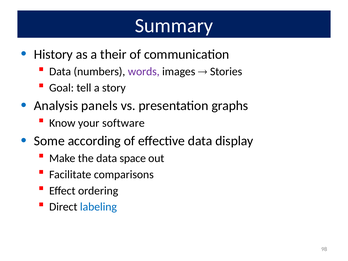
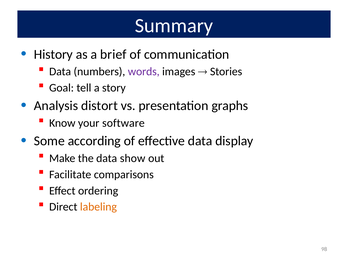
their: their -> brief (113, 54)
panels: panels -> distort (99, 106)
space: space -> show (133, 158)
labeling colour: blue -> orange (98, 207)
